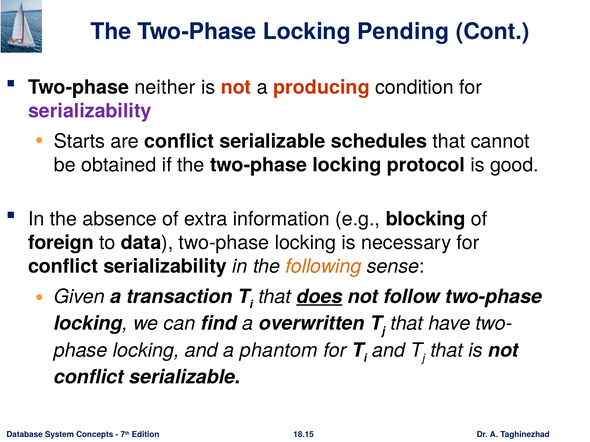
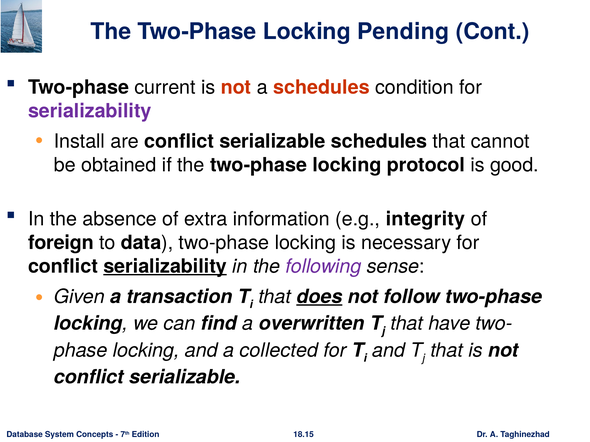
neither: neither -> current (165, 88)
a producing: producing -> schedules (321, 88)
Starts: Starts -> Install (79, 142)
blocking: blocking -> integrity (425, 219)
serializability underline: none -> present (165, 266)
following colour: orange -> purple (323, 266)
phantom: phantom -> collected (279, 351)
